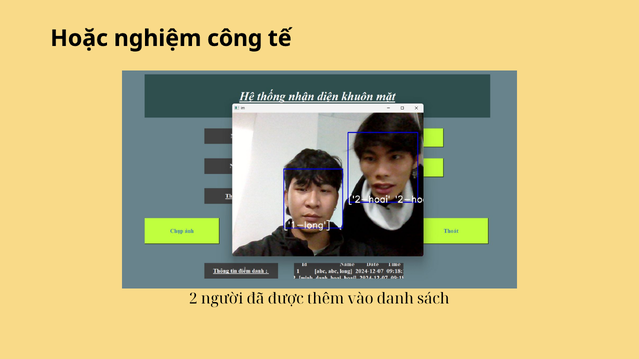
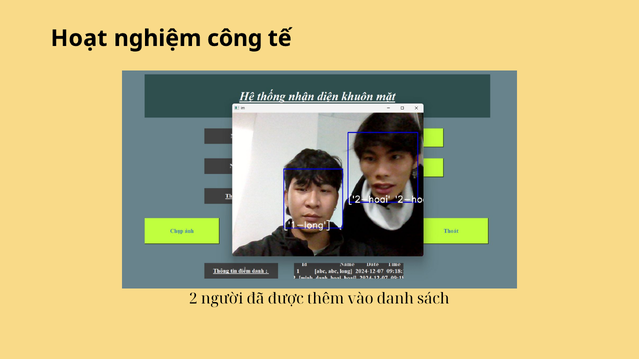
Hoặc: Hoặc -> Hoạt (79, 38)
